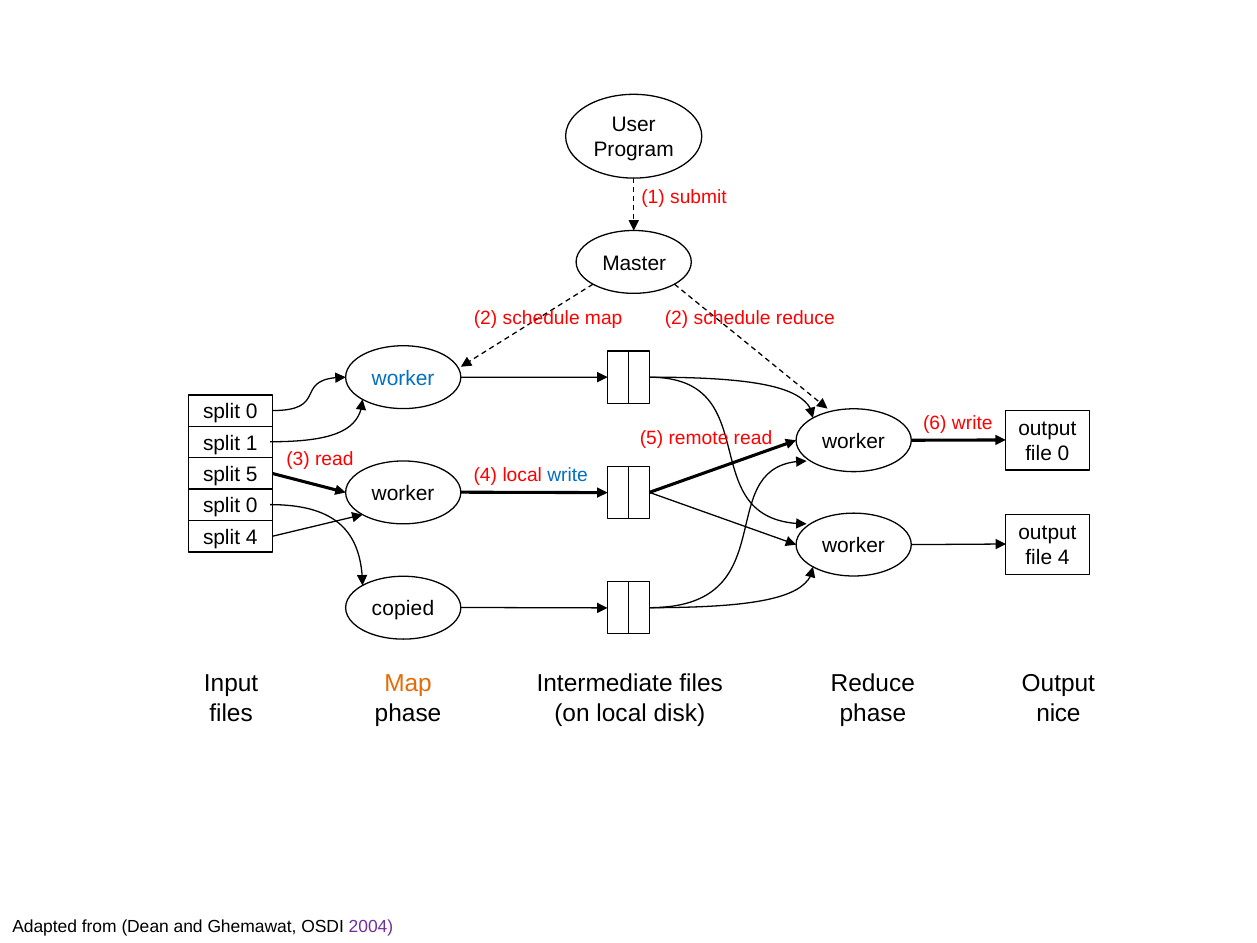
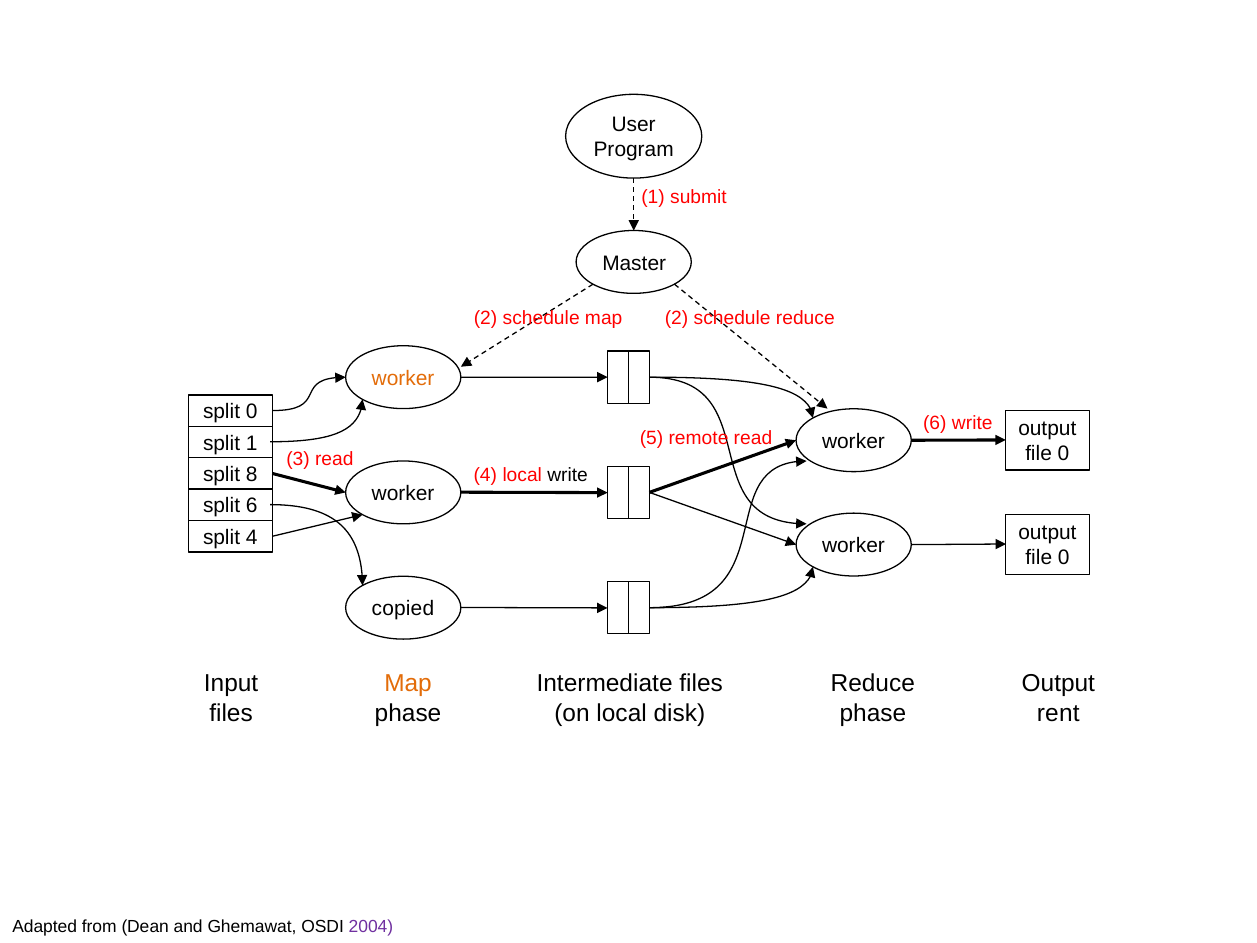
worker colour: blue -> orange (403, 378)
split 5: 5 -> 8 (252, 475)
write colour: blue -> black (568, 475)
0: 0 -> 6 (252, 506)
4: 4 -> 0 (1064, 558)
nice: nice -> rent (1058, 713)
